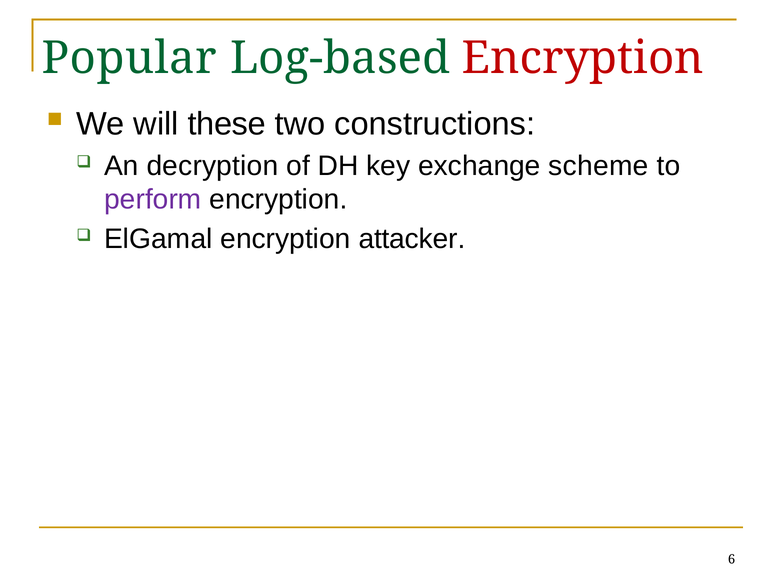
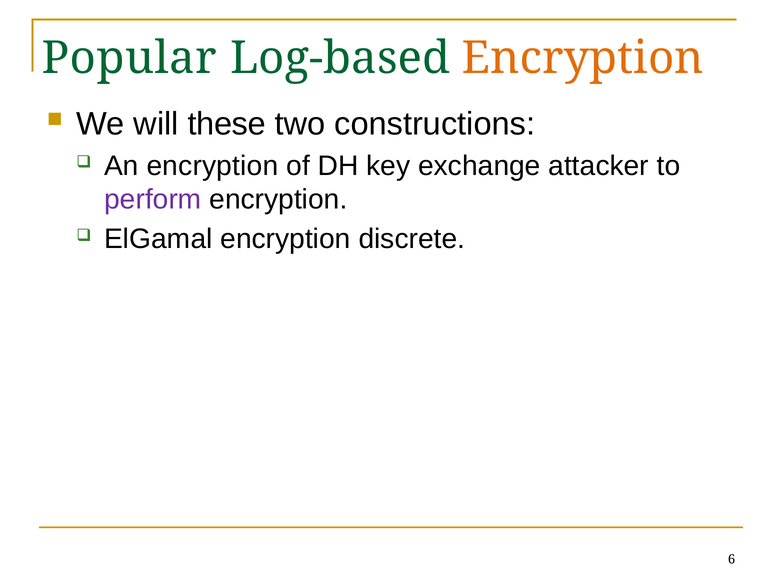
Encryption colour: red -> orange (583, 58)
An decryption: decryption -> encryption (212, 166)
scheme: scheme -> attacker (599, 166)
attacker: attacker -> discrete (412, 239)
